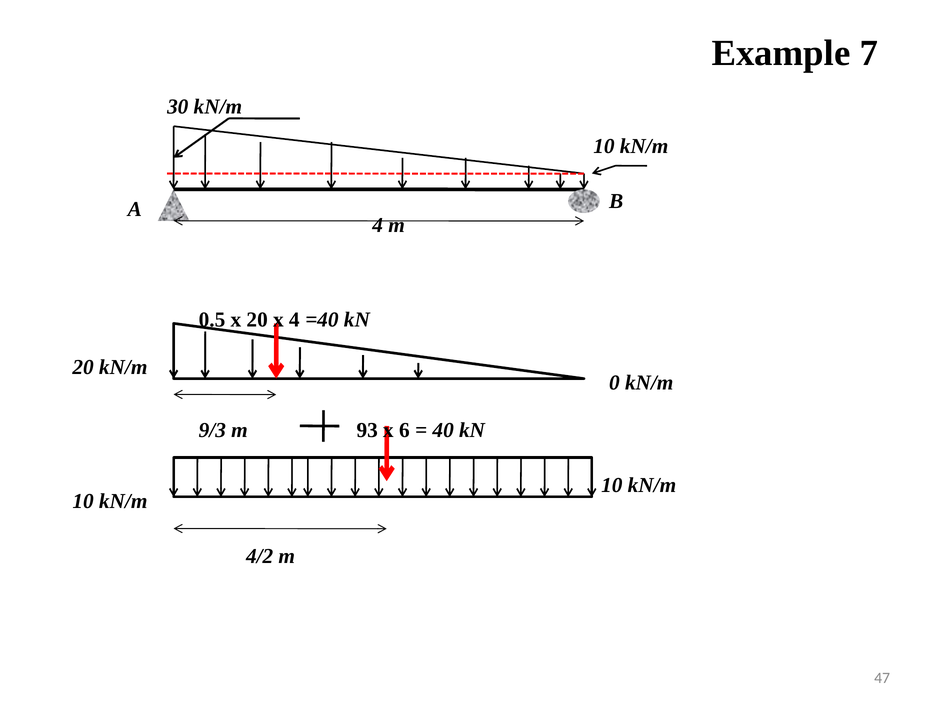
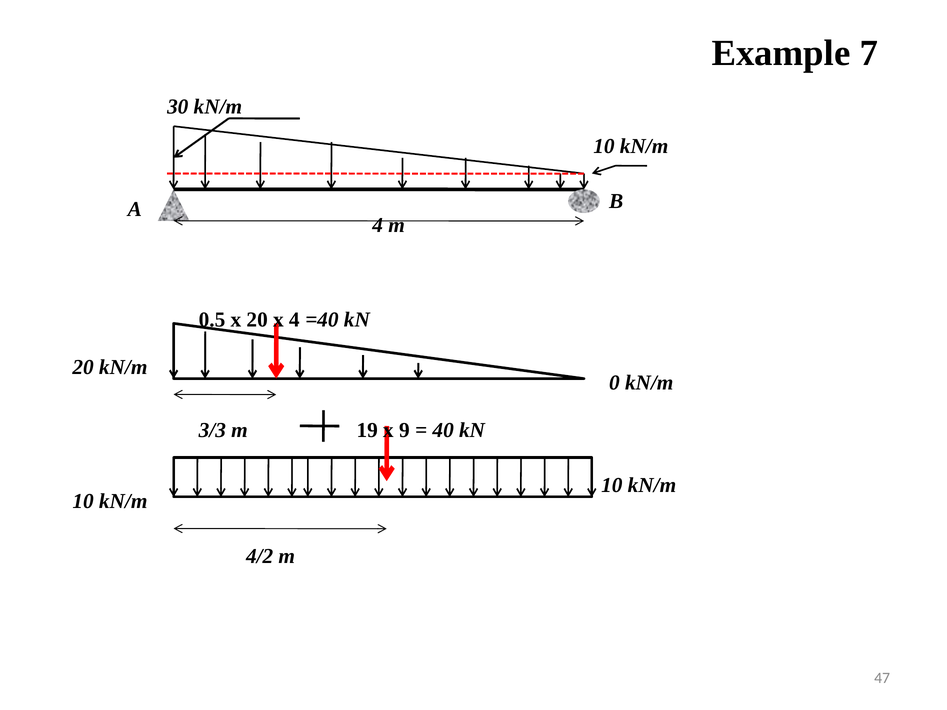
9/3: 9/3 -> 3/3 (212, 430)
93: 93 -> 19 (367, 430)
6: 6 -> 9 (404, 430)
